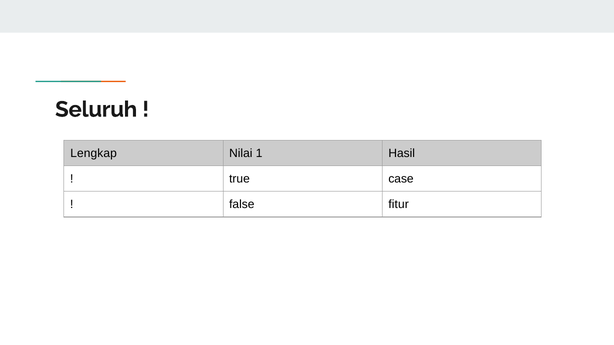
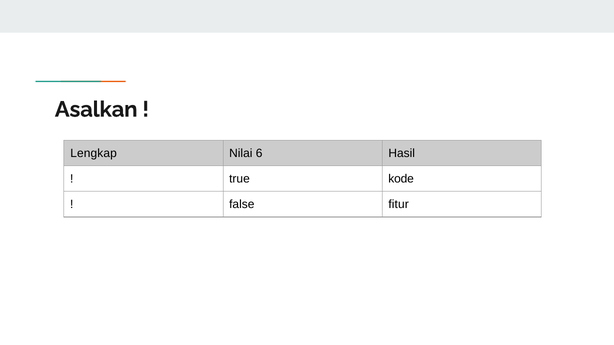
Seluruh: Seluruh -> Asalkan (96, 110)
1: 1 -> 6 (259, 153)
case: case -> kode (401, 179)
